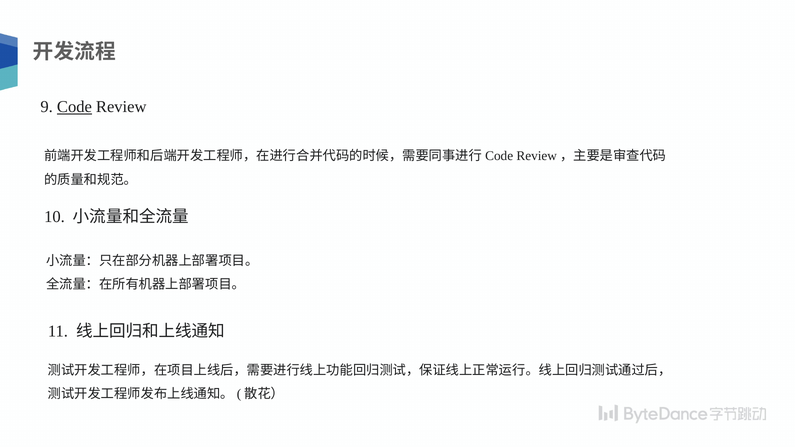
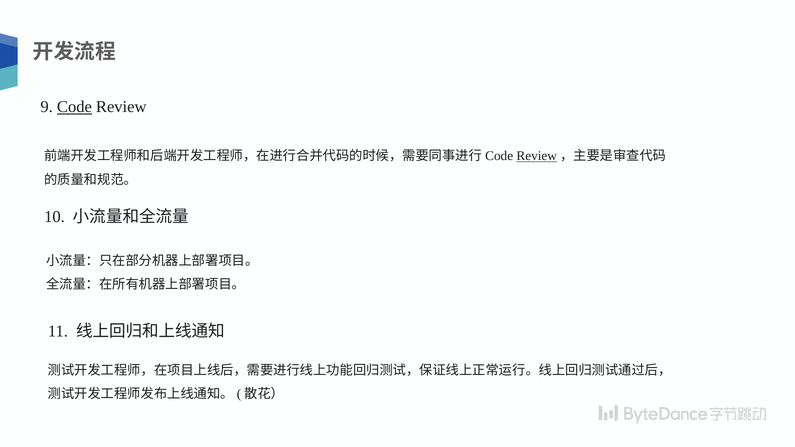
Review underline: none -> present (537, 156)
